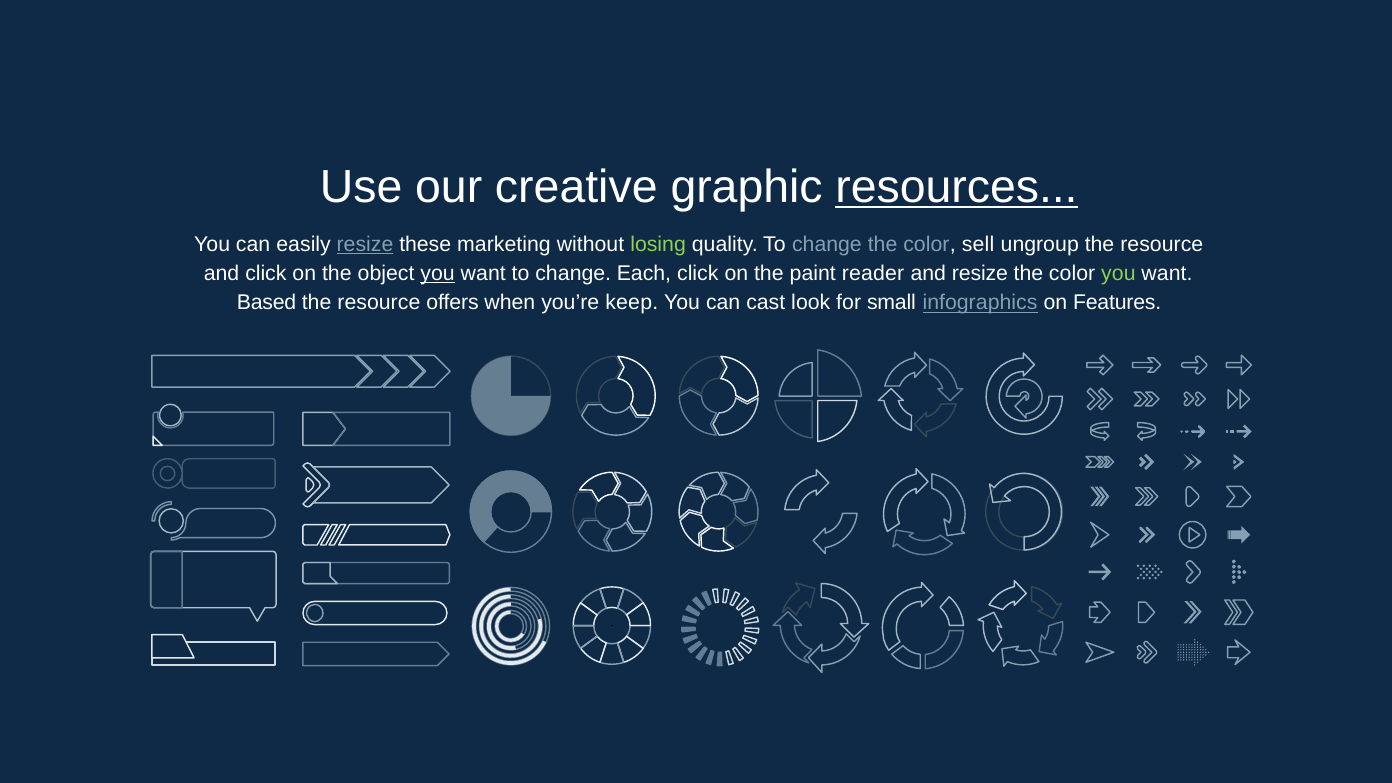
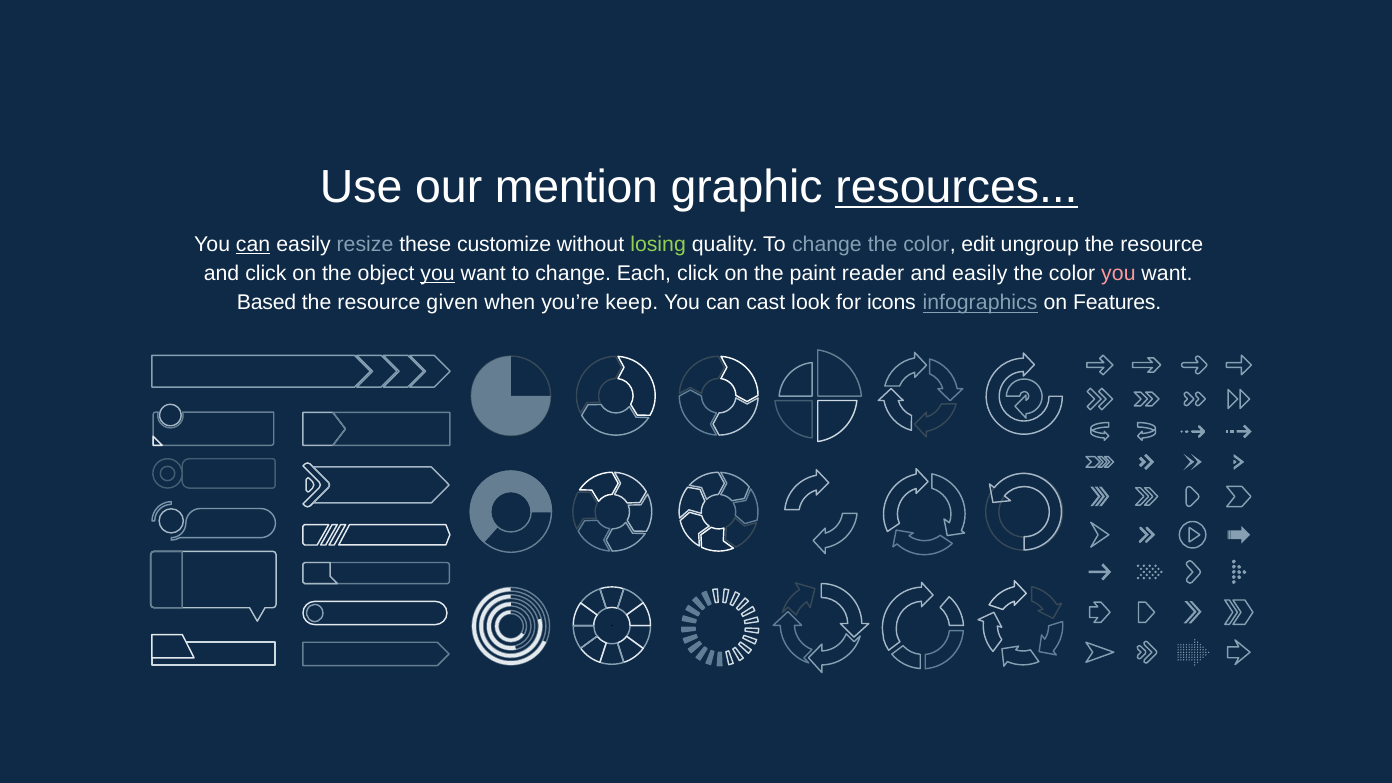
creative: creative -> mention (576, 187)
can underline: none -> present (253, 244)
resize underline: present -> none (365, 244)
marketing: marketing -> customize (504, 244)
sell: sell -> edit (978, 244)
and resize: resize -> easily (980, 274)
you colour: light green -> pink (1118, 274)
offers: offers -> given (452, 303)
small: small -> icons (891, 303)
